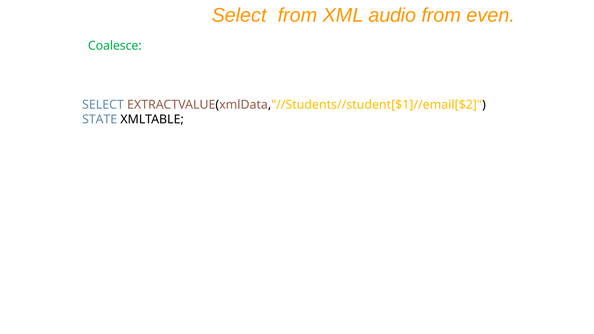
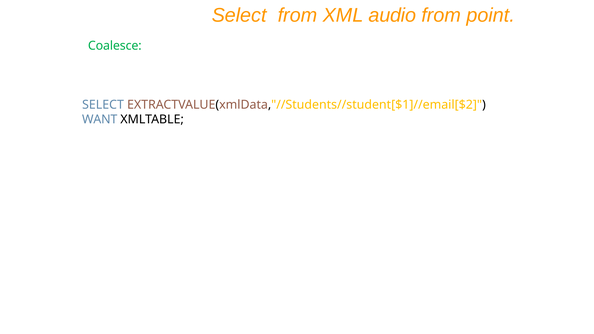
even: even -> point (491, 15)
STATE: STATE -> WANT (100, 120)
